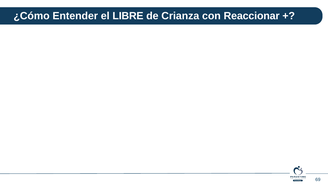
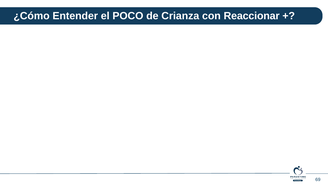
LIBRE: LIBRE -> POCO (128, 16)
